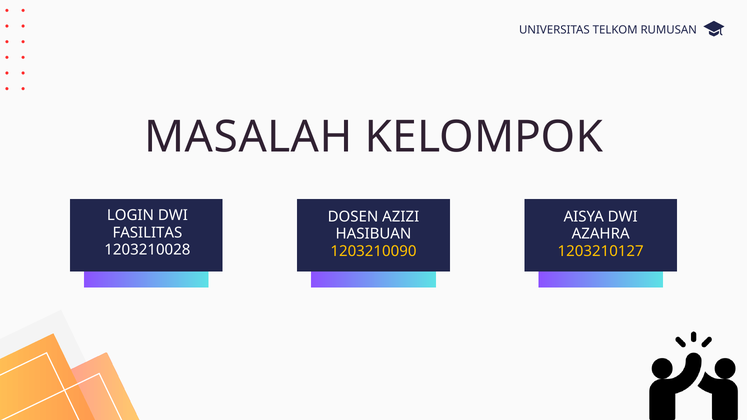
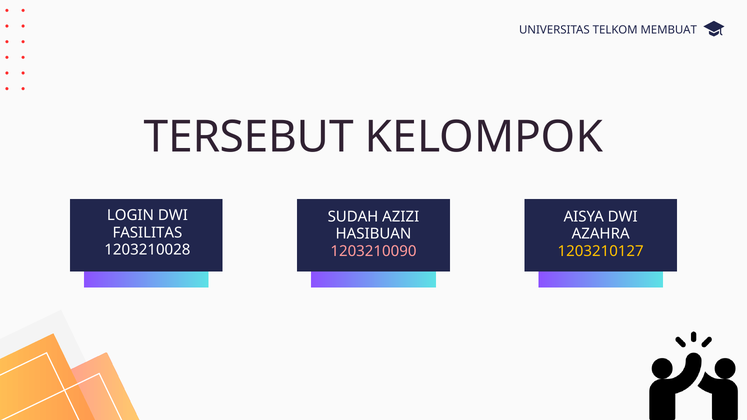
RUMUSAN: RUMUSAN -> MEMBUAT (669, 30)
MASALAH: MASALAH -> TERSEBUT (249, 137)
DOSEN: DOSEN -> SUDAH (353, 217)
1203210090 colour: yellow -> pink (373, 251)
